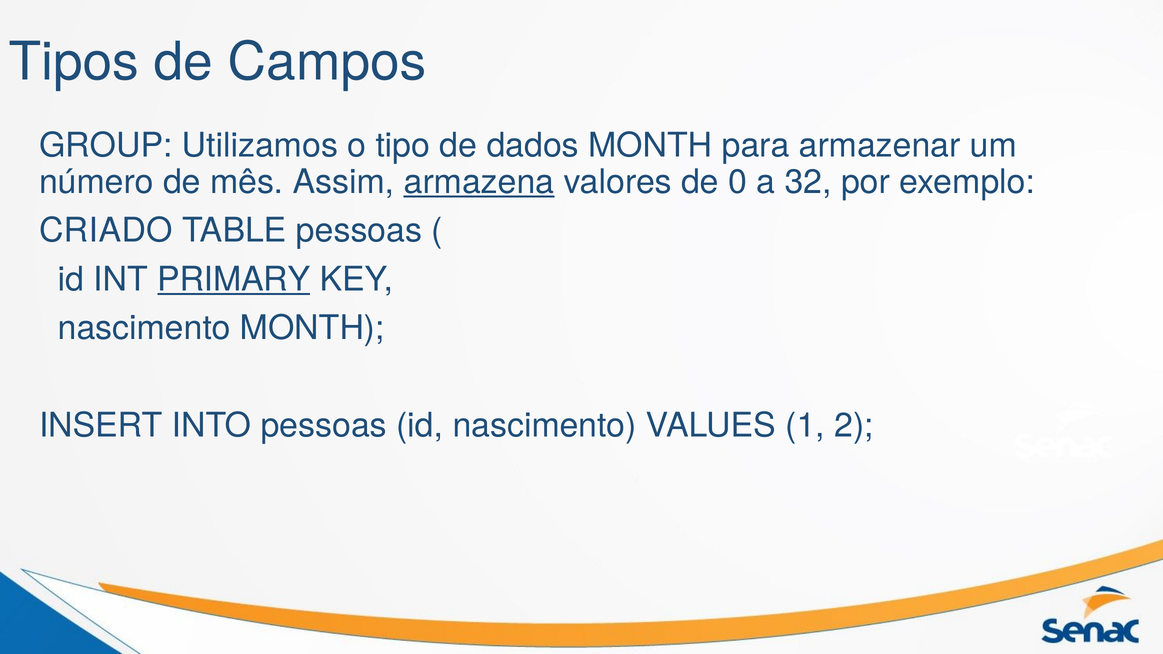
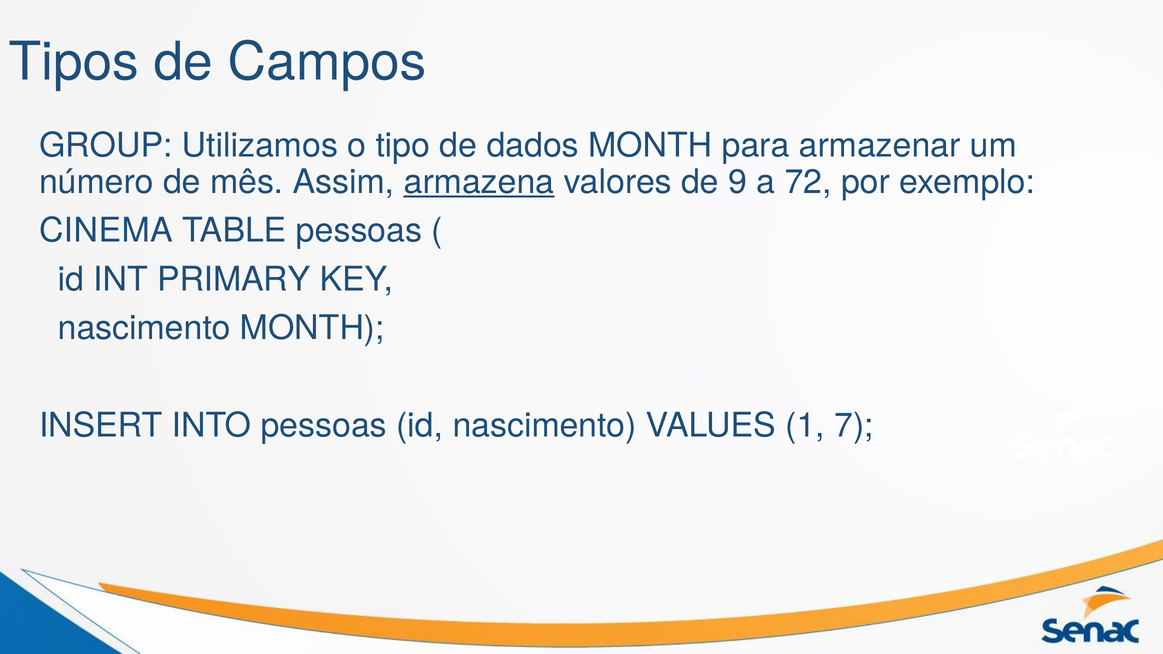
0: 0 -> 9 (738, 182)
32: 32 -> 72 (808, 182)
CRIADO: CRIADO -> CINEMA (106, 231)
PRIMARY underline: present -> none (234, 280)
2: 2 -> 7 (854, 426)
